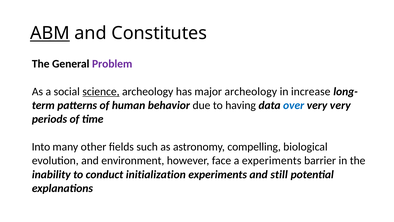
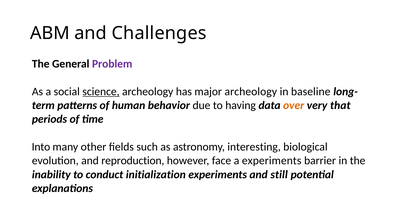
ABM underline: present -> none (50, 33)
Constitutes: Constitutes -> Challenges (159, 33)
increase: increase -> baseline (311, 91)
over colour: blue -> orange (294, 105)
very very: very -> that (340, 105)
compelling: compelling -> interesting (254, 147)
environment: environment -> reproduction (133, 160)
